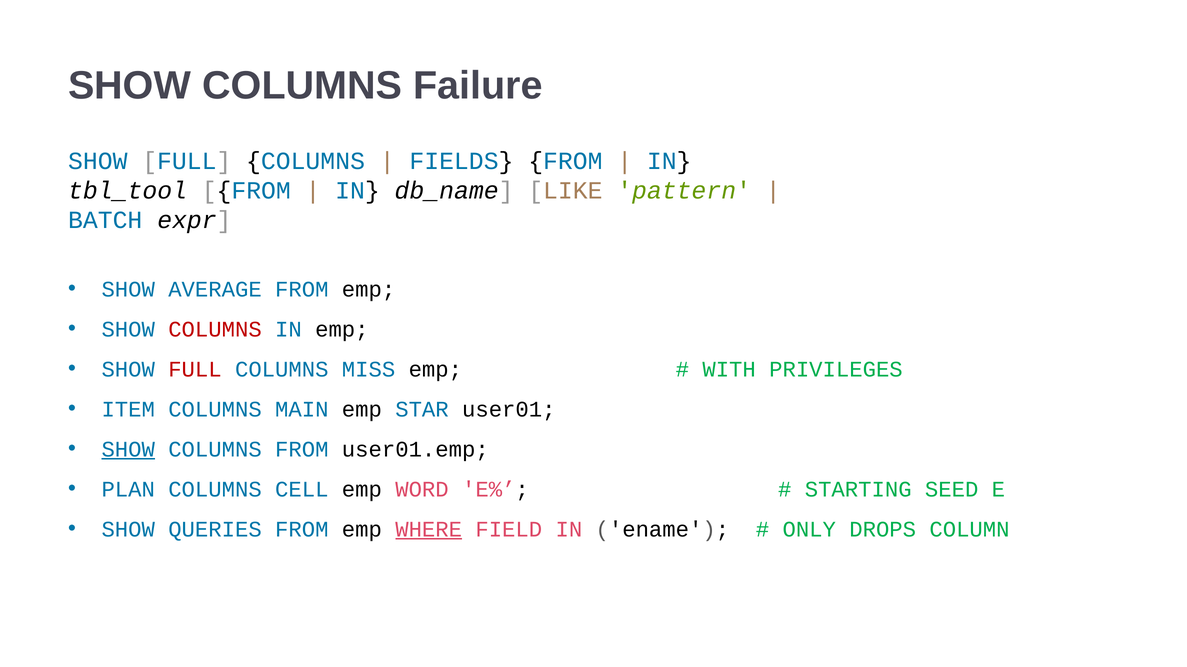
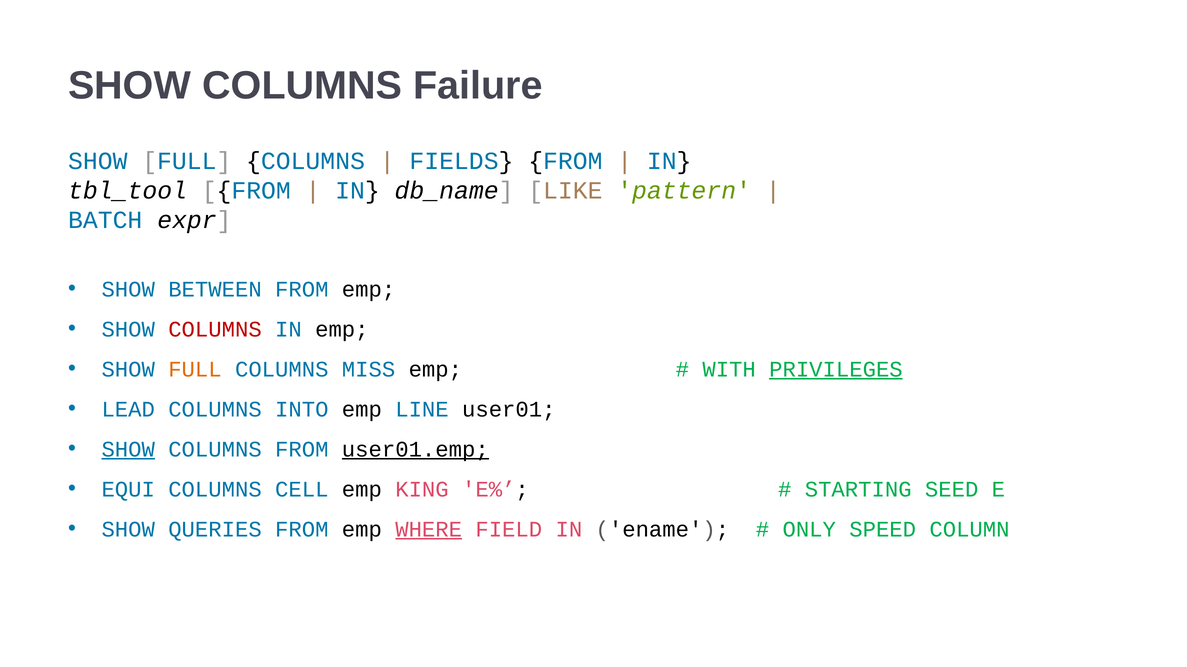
AVERAGE: AVERAGE -> BETWEEN (215, 289)
FULL colour: red -> orange (195, 370)
PRIVILEGES underline: none -> present (836, 370)
ITEM: ITEM -> LEAD (128, 410)
MAIN: MAIN -> INTO (302, 410)
STAR: STAR -> LINE (422, 410)
user01.emp underline: none -> present (415, 450)
PLAN: PLAN -> EQUI (128, 490)
WORD: WORD -> KING (422, 490)
DROPS: DROPS -> SPEED (883, 530)
